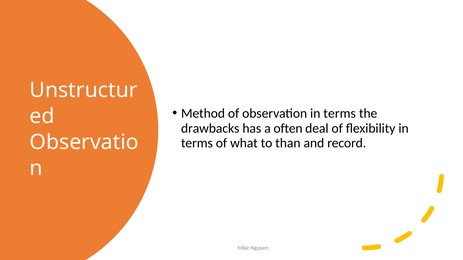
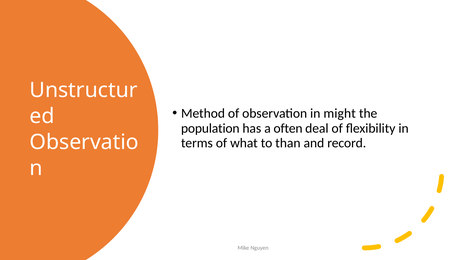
observation in terms: terms -> might (340, 114)
drawbacks: drawbacks -> population (210, 129)
